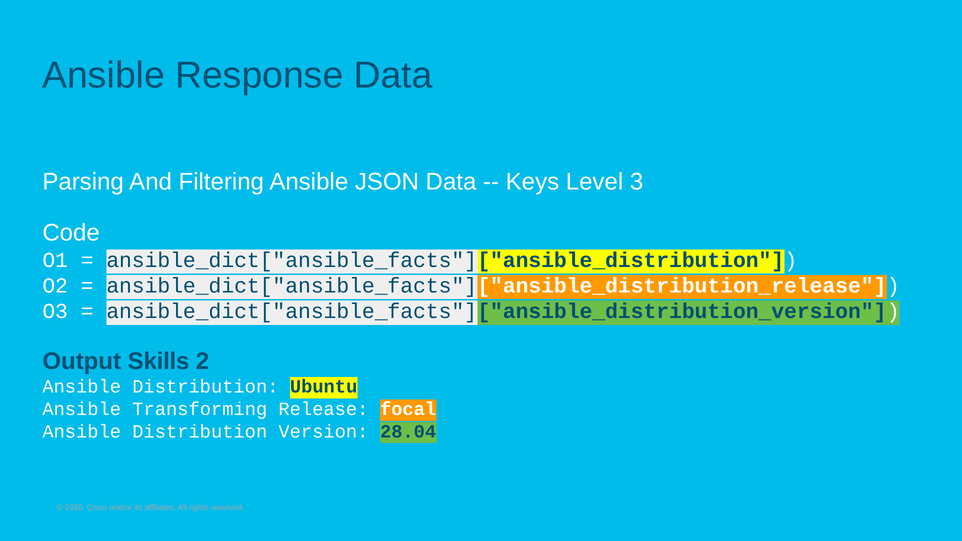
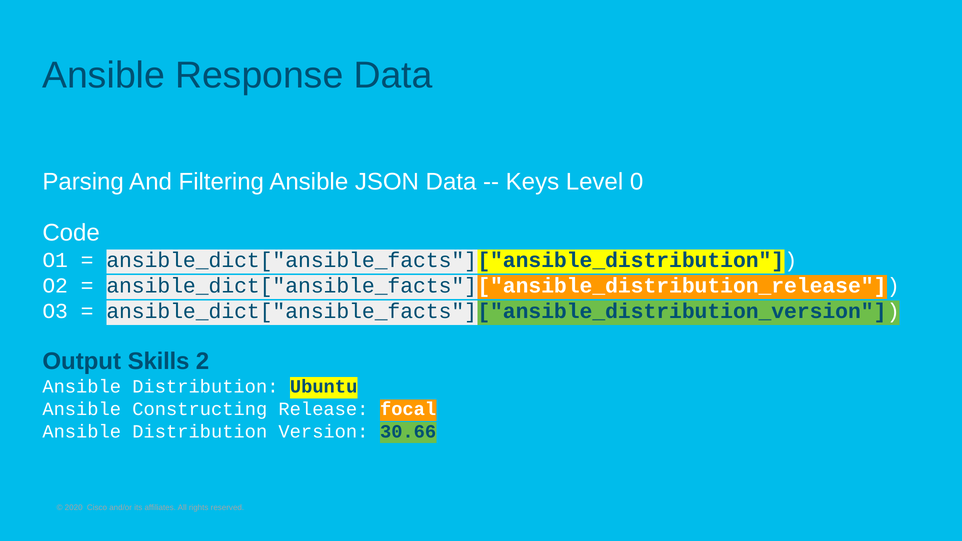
3: 3 -> 0 (637, 182)
Transforming: Transforming -> Constructing (200, 409)
28.04: 28.04 -> 30.66 (408, 432)
